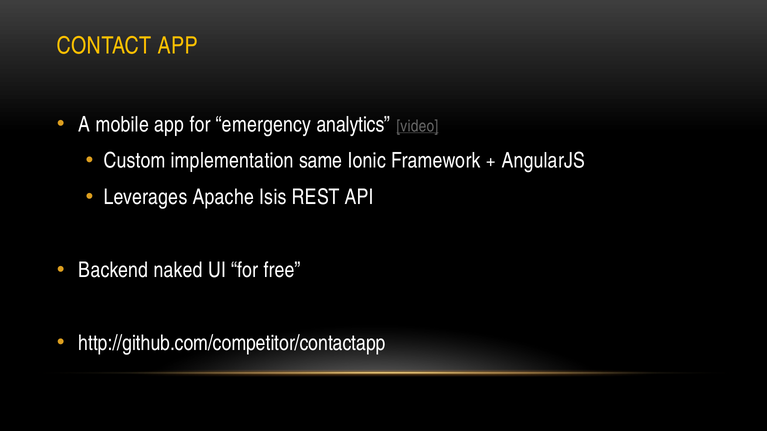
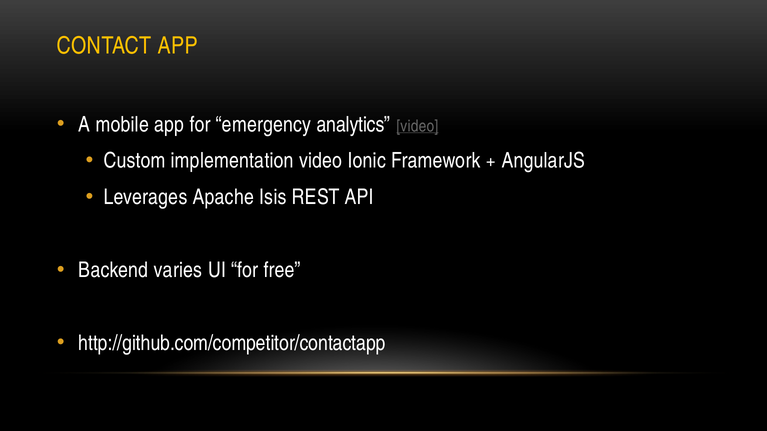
implementation same: same -> video (321, 161)
naked: naked -> varies (178, 270)
